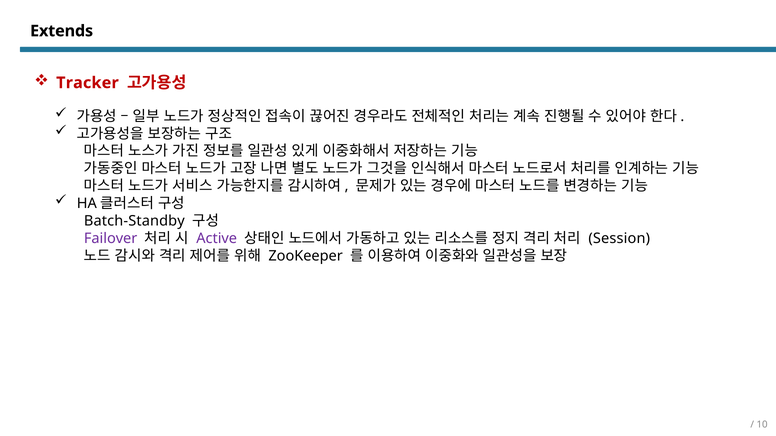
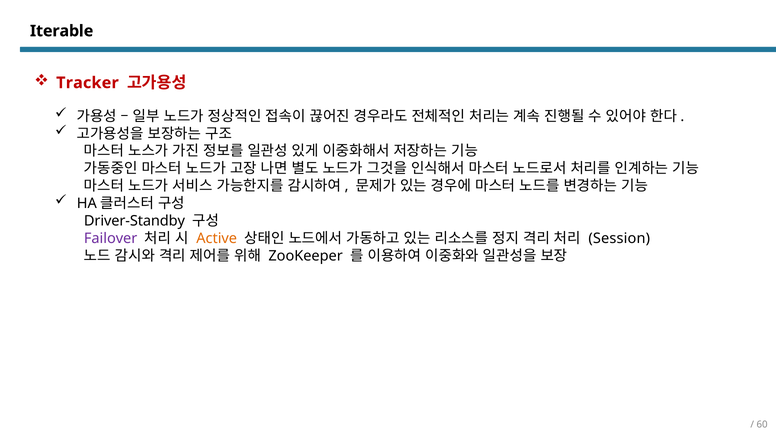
Extends: Extends -> Iterable (62, 31)
Batch-Standby: Batch-Standby -> Driver-Standby (134, 221)
Active colour: purple -> orange (217, 239)
10: 10 -> 60 (762, 425)
